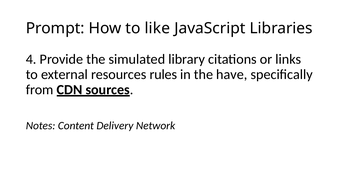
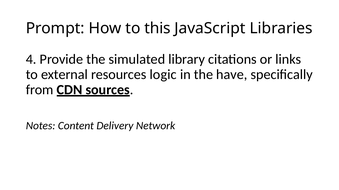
like: like -> this (158, 28)
rules: rules -> logic (163, 75)
